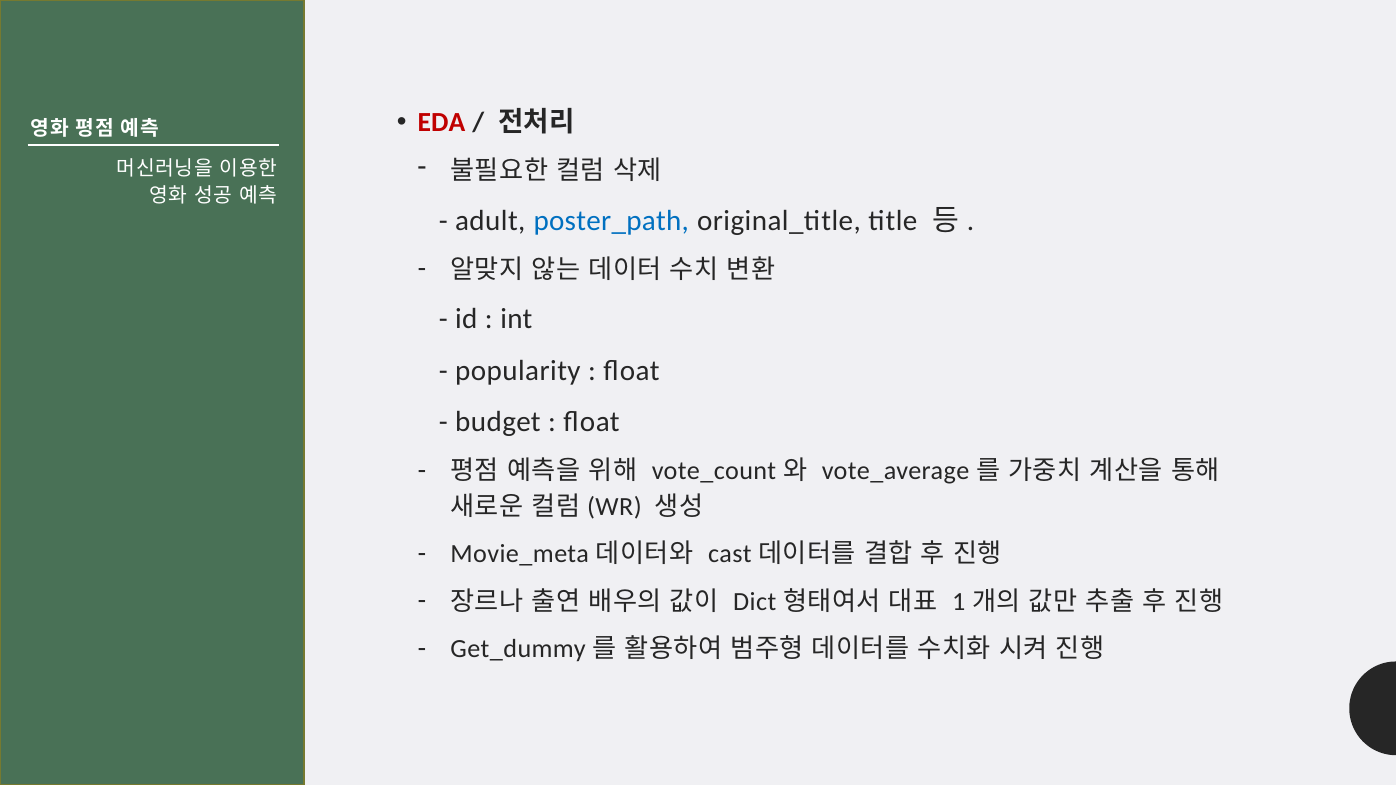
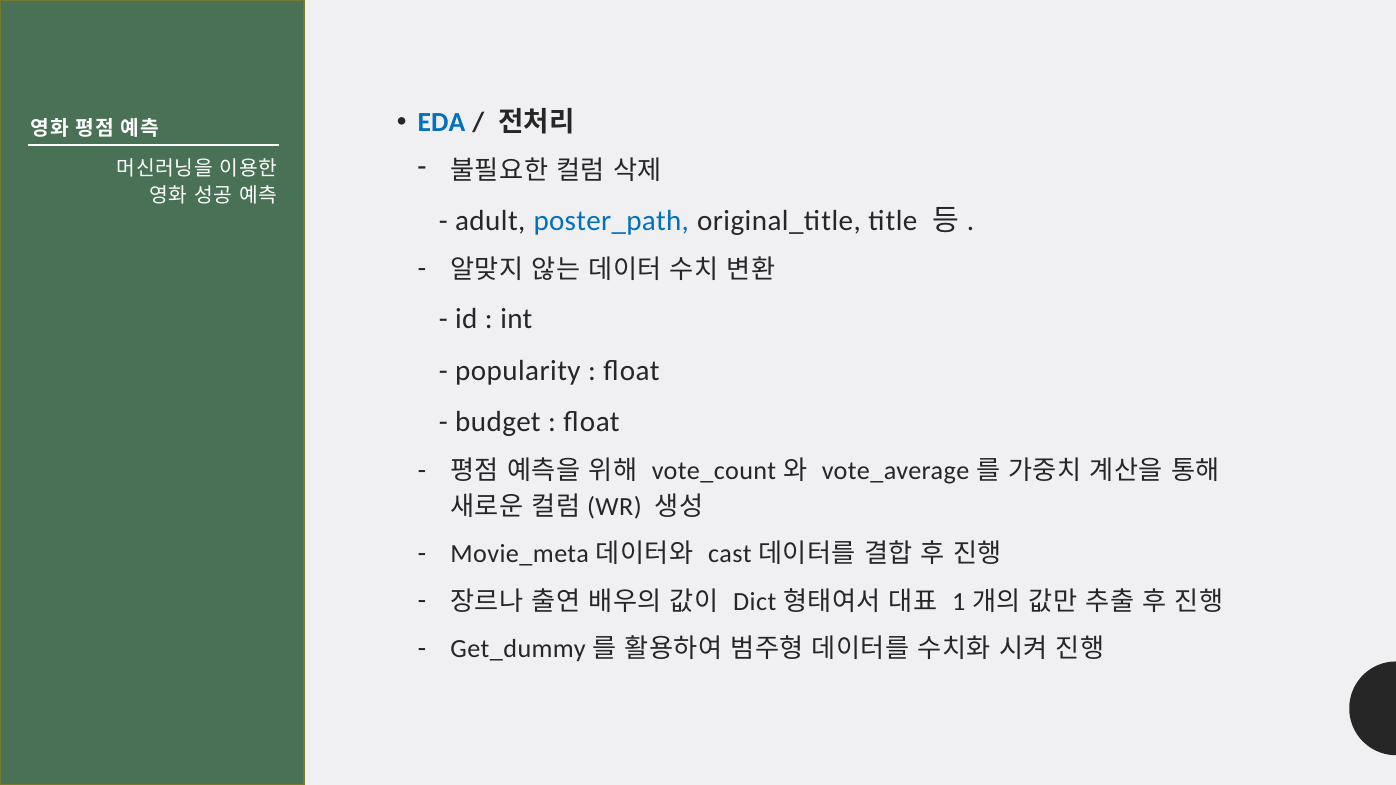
EDA colour: red -> blue (442, 123)
